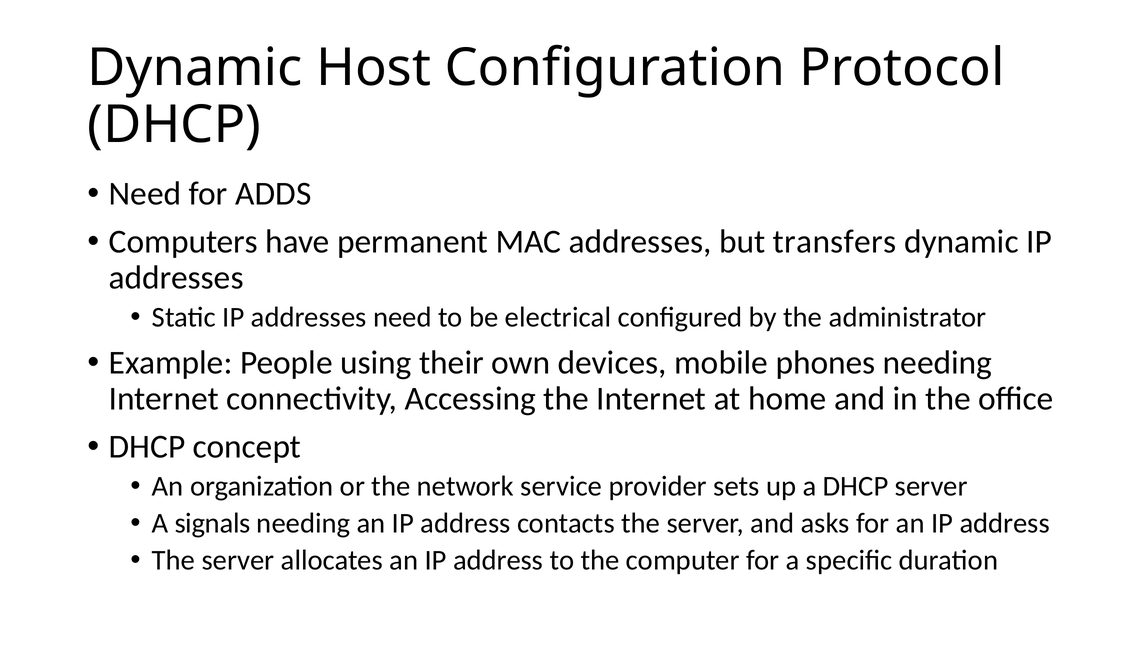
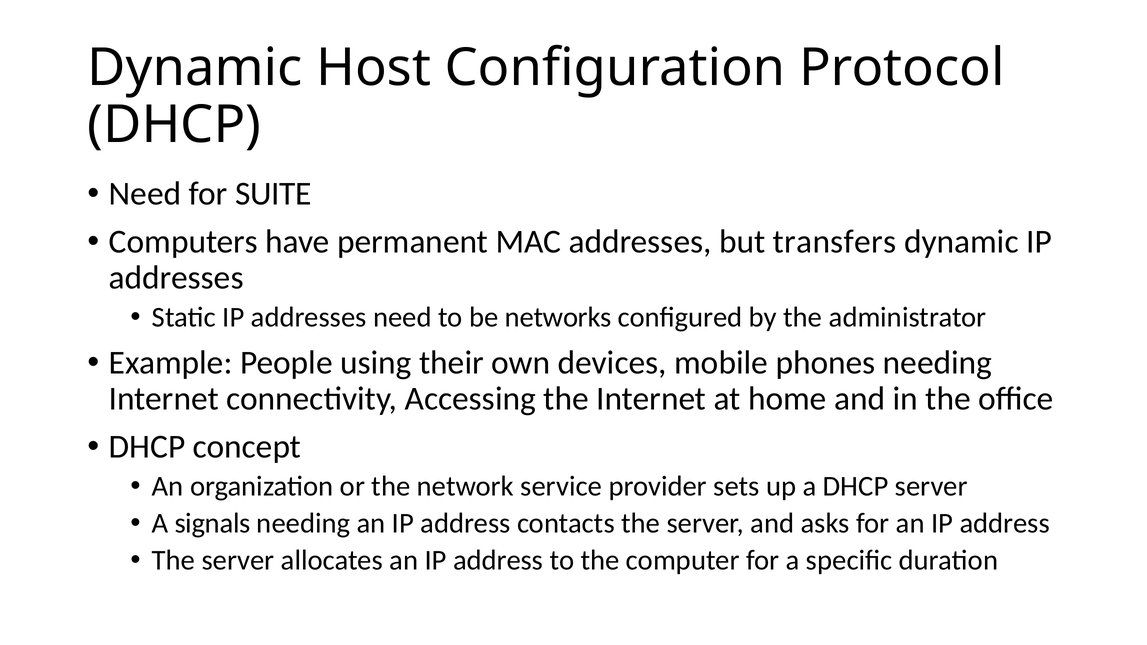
ADDS: ADDS -> SUITE (273, 194)
electrical: electrical -> networks (558, 317)
